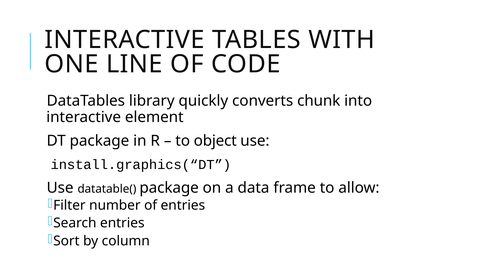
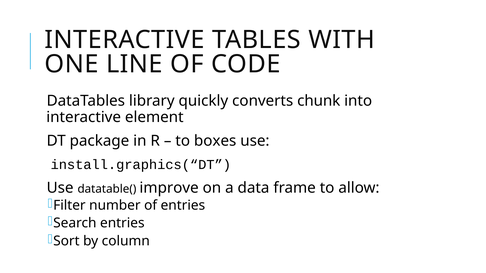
object: object -> boxes (215, 141)
datatable( package: package -> improve (169, 188)
